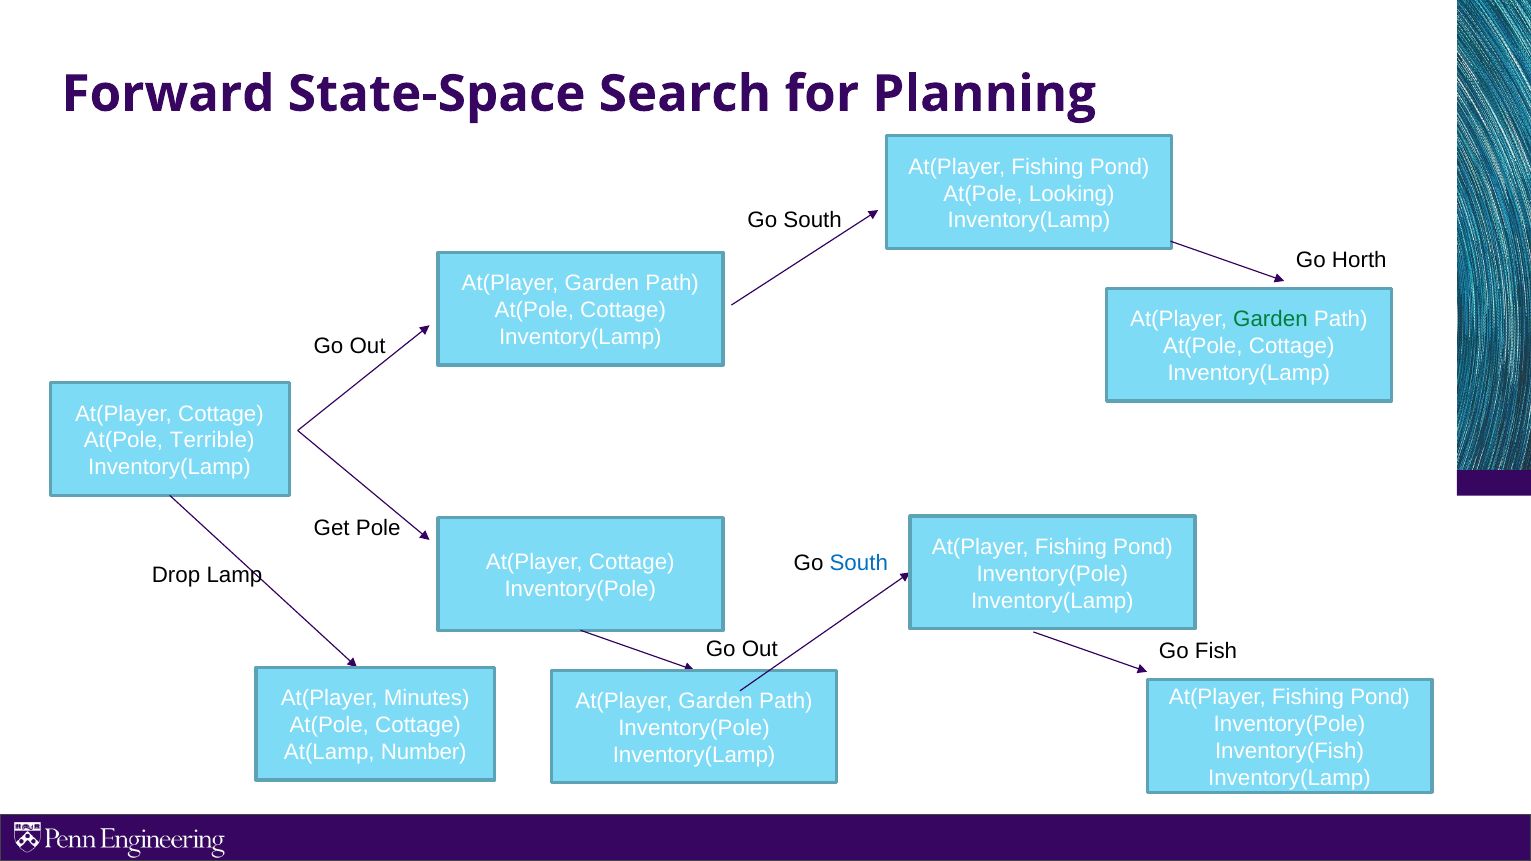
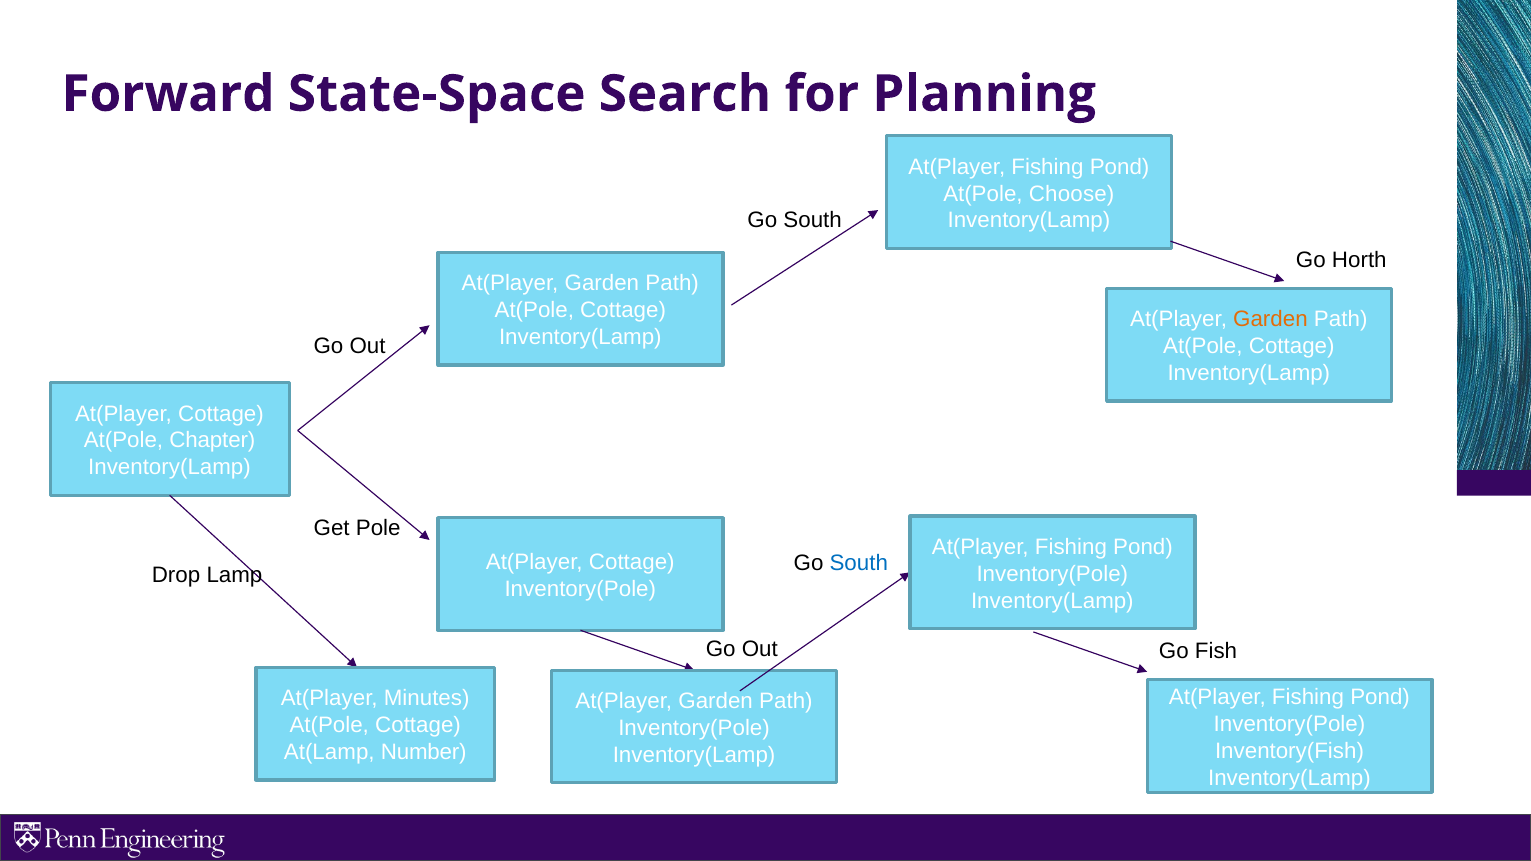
Looking: Looking -> Choose (1072, 194)
Garden colour: green -> orange (1270, 319)
Terrible: Terrible -> Chapter (212, 441)
